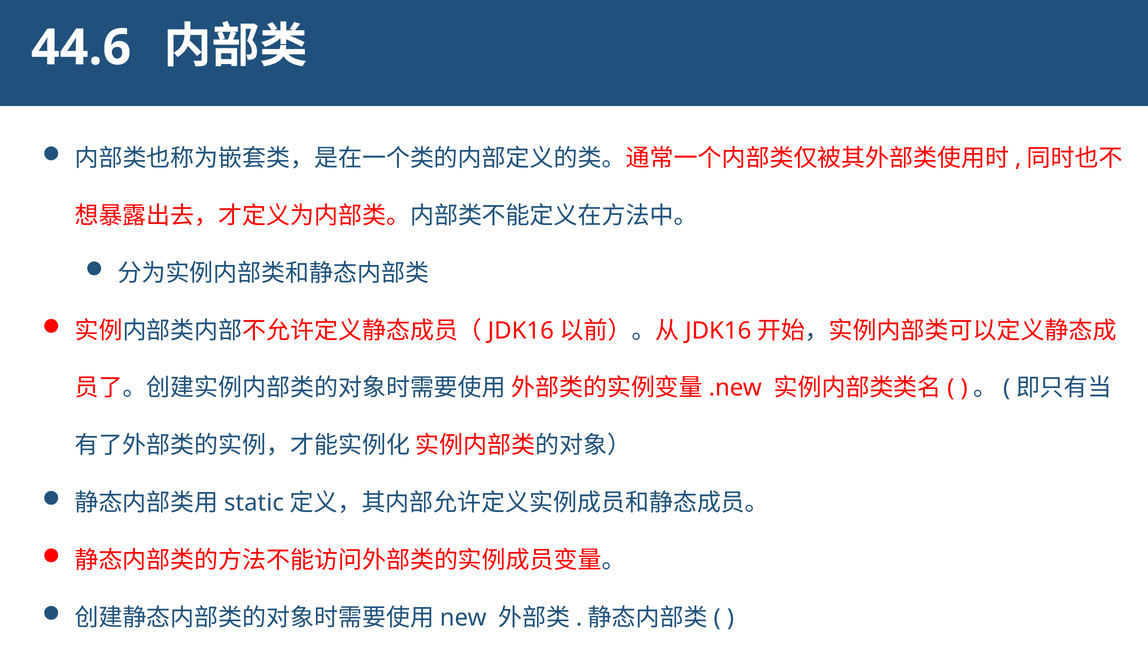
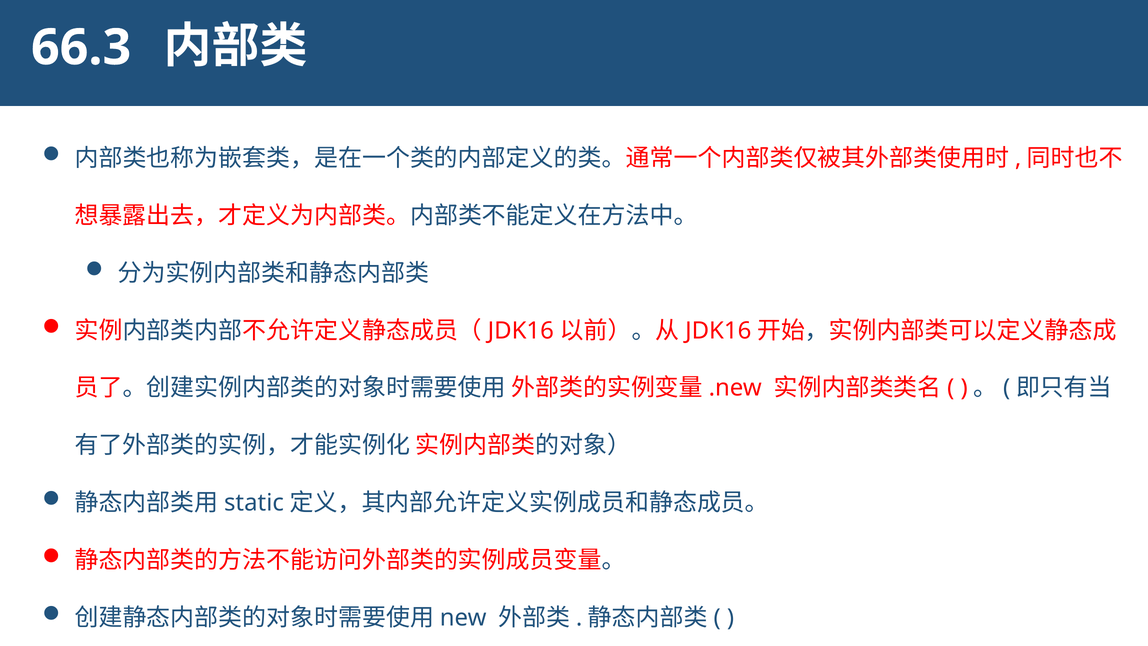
44.6: 44.6 -> 66.3 (81, 48)
